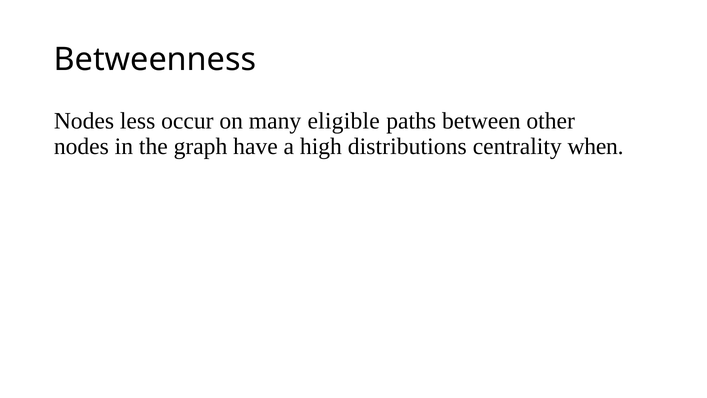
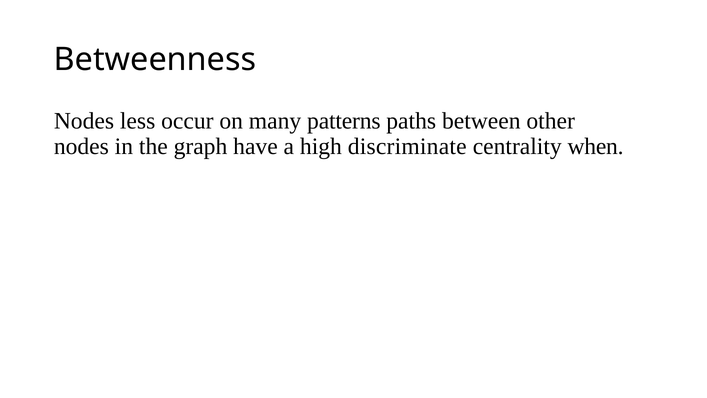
eligible: eligible -> patterns (344, 121)
distributions: distributions -> discriminate (407, 147)
